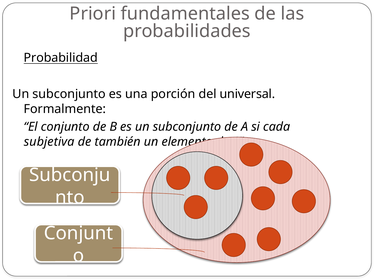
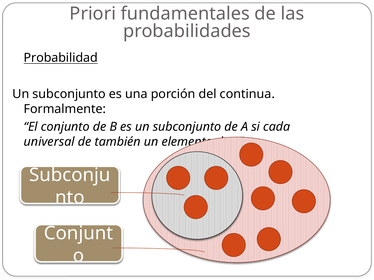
universal: universal -> continua (247, 94)
subjetiva: subjetiva -> universal (49, 142)
